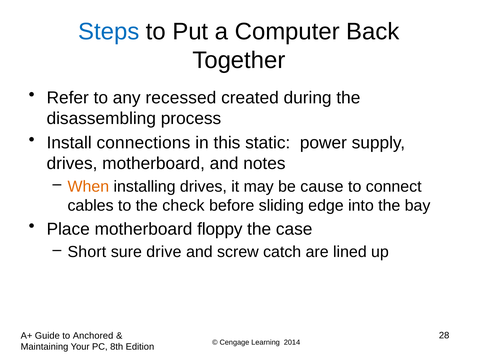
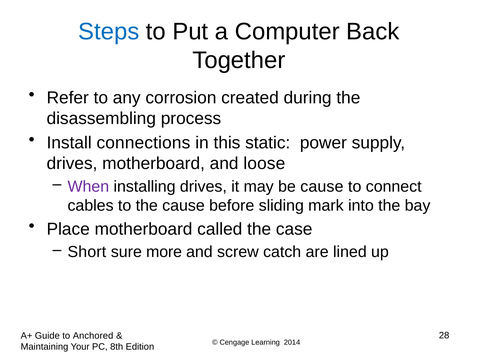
recessed: recessed -> corrosion (181, 98)
notes: notes -> loose (264, 163)
When colour: orange -> purple (88, 186)
the check: check -> cause (183, 205)
edge: edge -> mark (326, 205)
floppy: floppy -> called (220, 229)
drive: drive -> more (164, 252)
